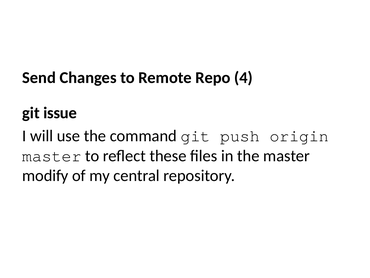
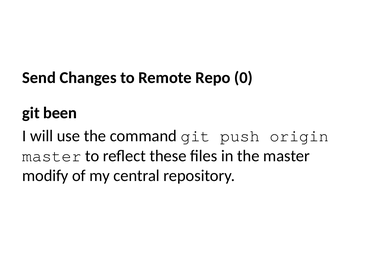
4: 4 -> 0 (243, 78)
issue: issue -> been (60, 113)
